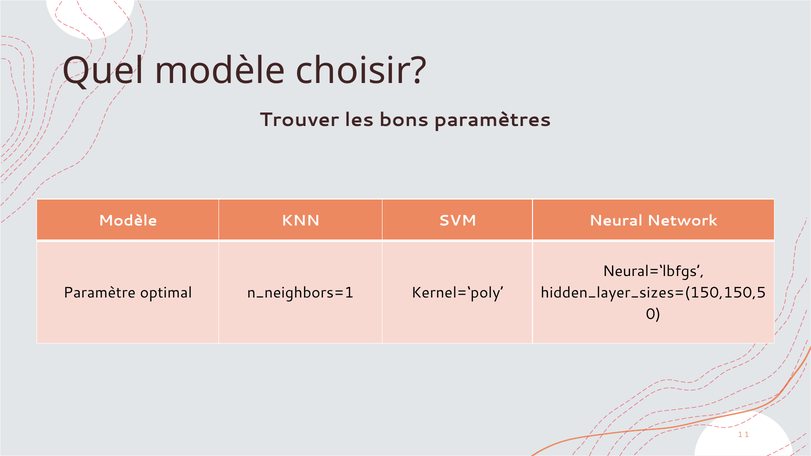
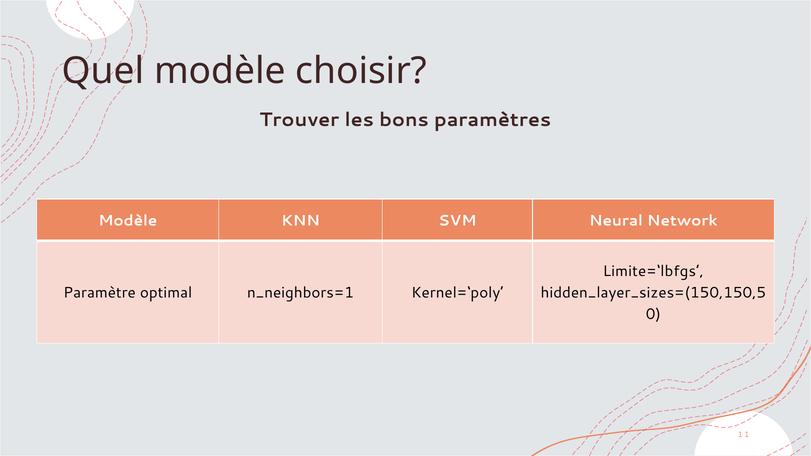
Neural=‘lbfgs: Neural=‘lbfgs -> Limite=‘lbfgs (653, 271)
